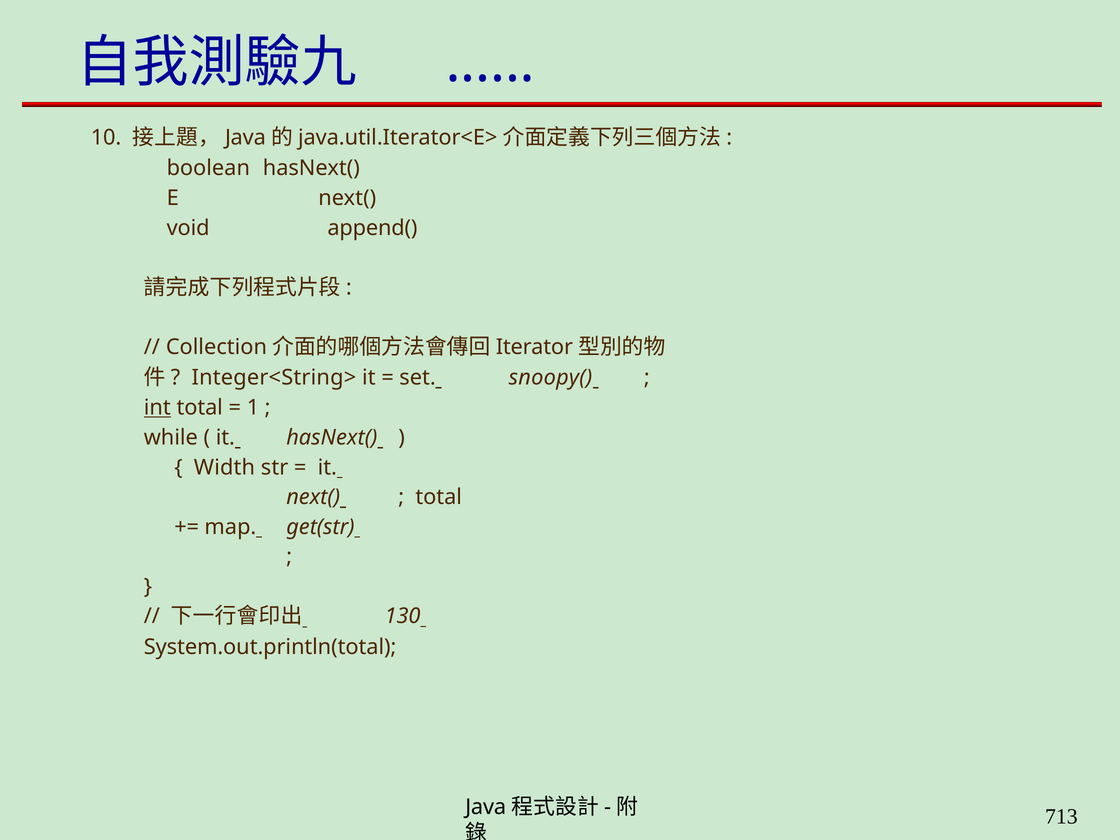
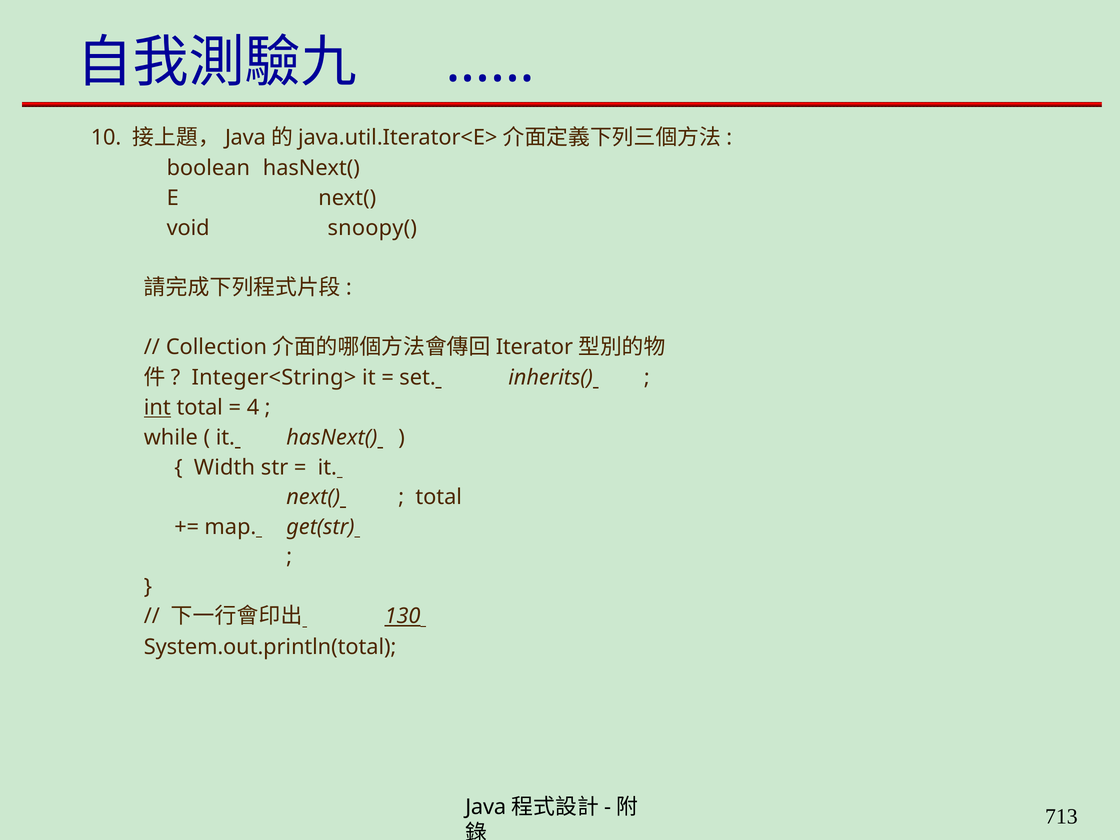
append(: append( -> snoopy( (372, 228)
snoopy(: snoopy( -> inherits( (551, 378)
1: 1 -> 4 (253, 408)
130 underline: none -> present (403, 616)
